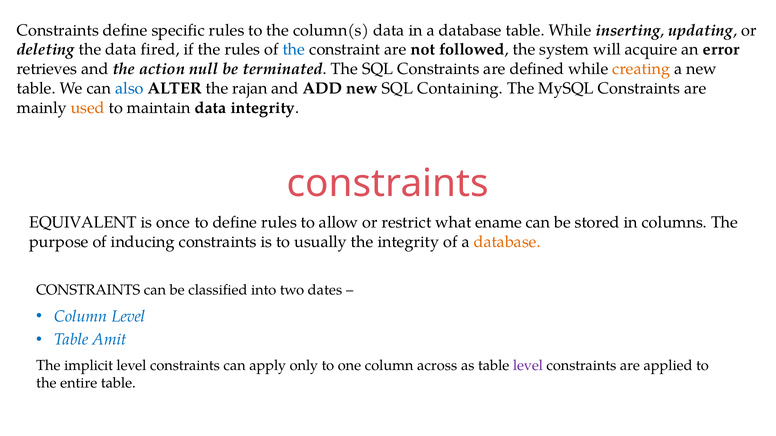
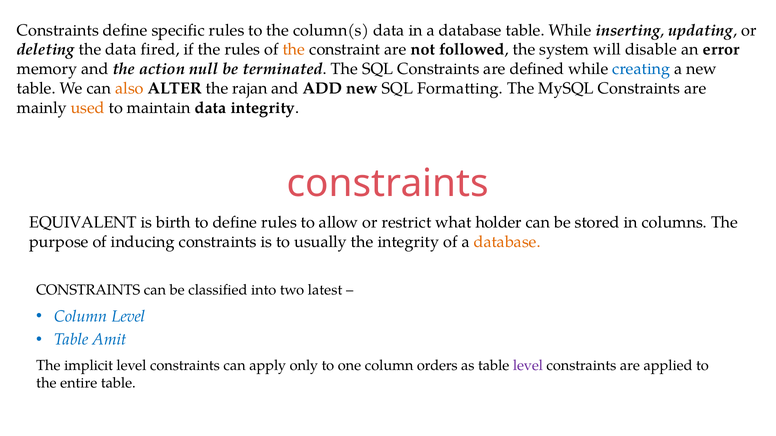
the colour: blue -> orange (294, 50)
acquire: acquire -> disable (651, 50)
retrieves: retrieves -> memory (47, 69)
creating colour: orange -> blue (641, 69)
also colour: blue -> orange (130, 89)
Containing: Containing -> Formatting (460, 89)
once: once -> birth (173, 223)
ename: ename -> holder (499, 223)
dates: dates -> latest (325, 290)
across: across -> orders (437, 366)
